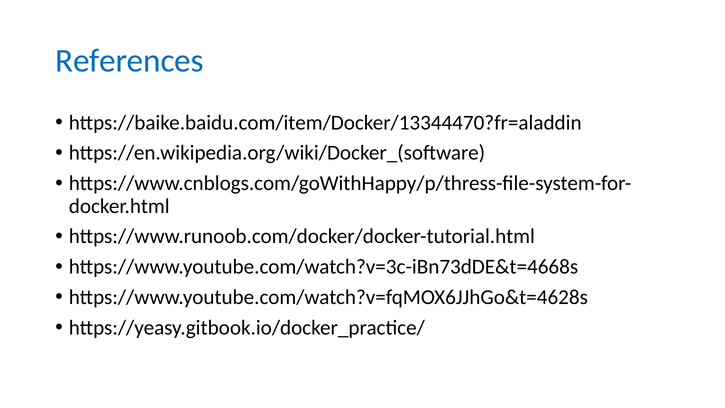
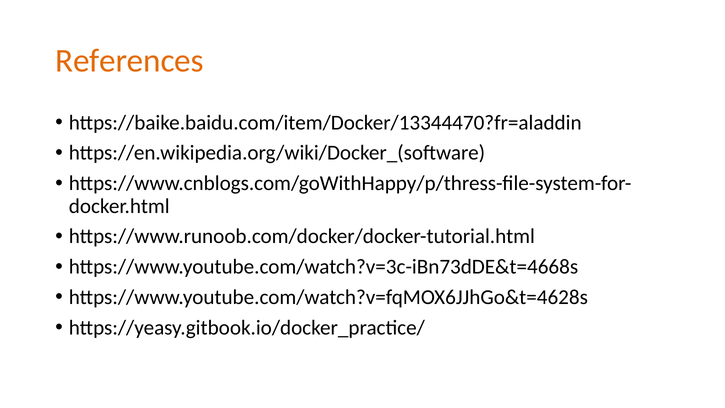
References colour: blue -> orange (129, 61)
